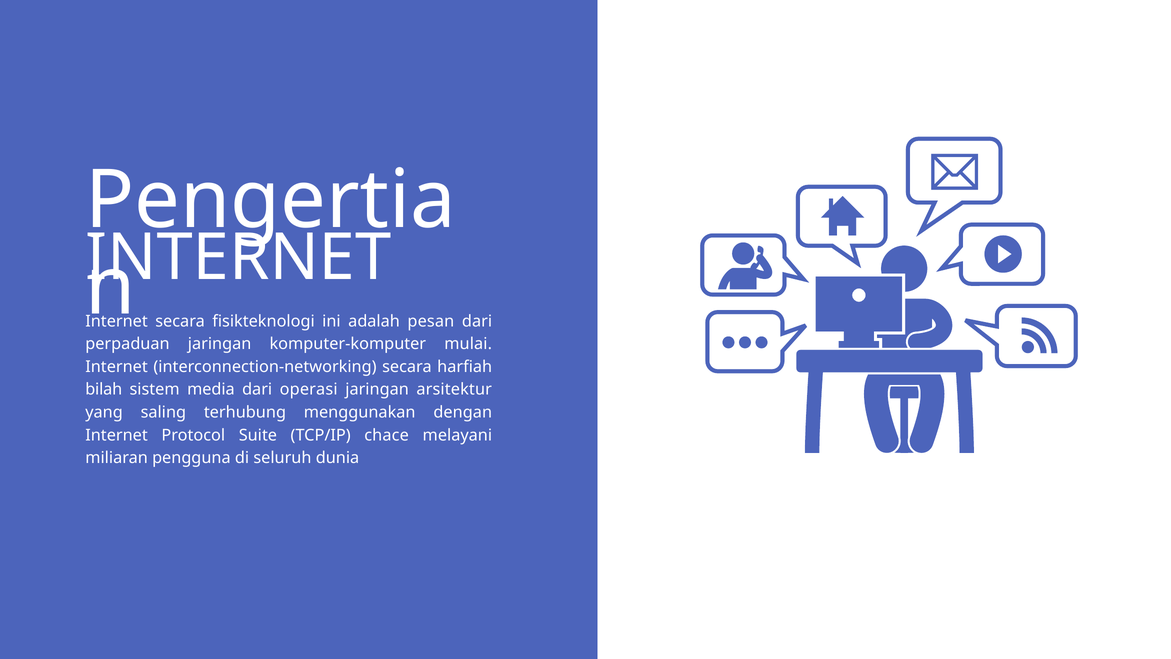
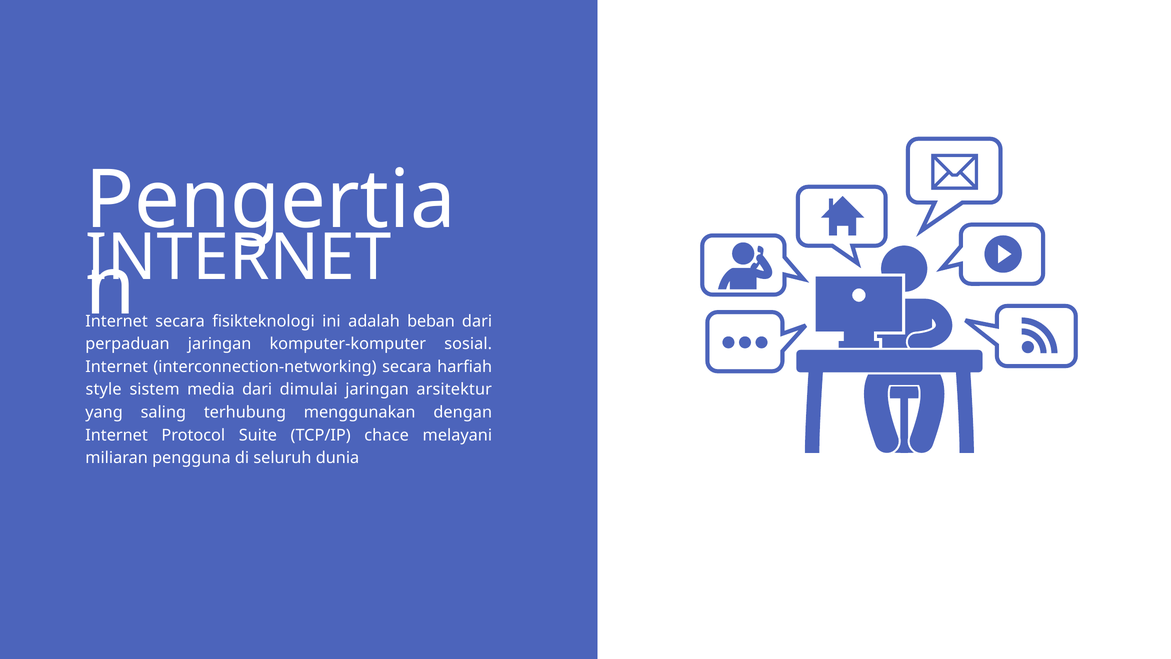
pesan: pesan -> beban (431, 321)
mulai: mulai -> sosial (468, 344)
bilah: bilah -> style (104, 389)
operasi: operasi -> dimulai (309, 389)
